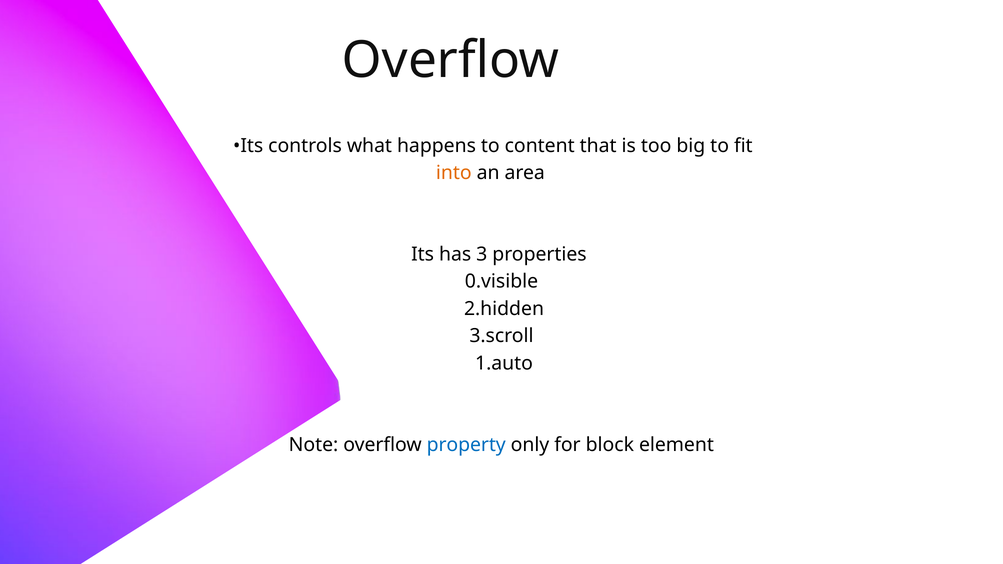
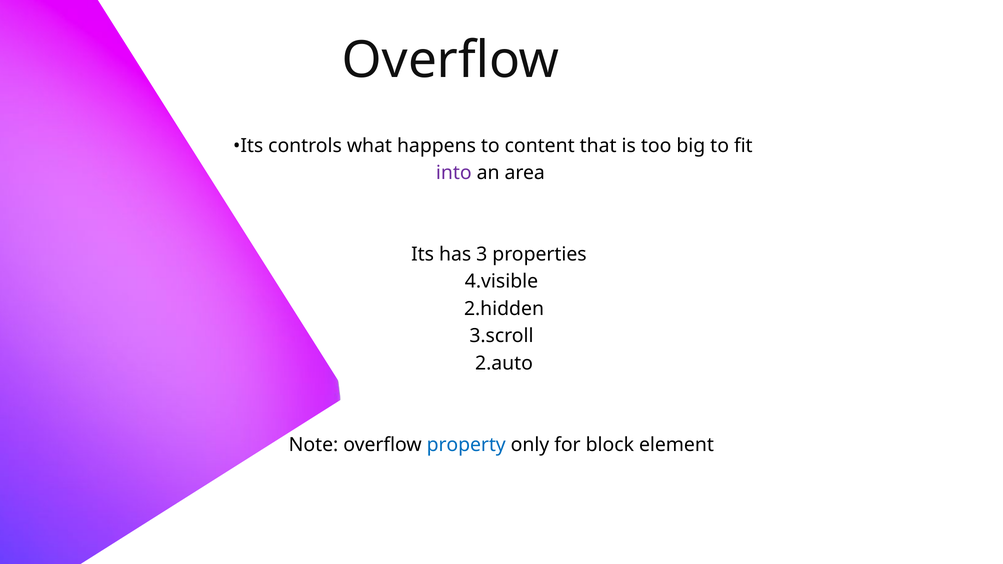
into colour: orange -> purple (454, 173)
0.visible: 0.visible -> 4.visible (501, 282)
1.auto: 1.auto -> 2.auto (504, 363)
